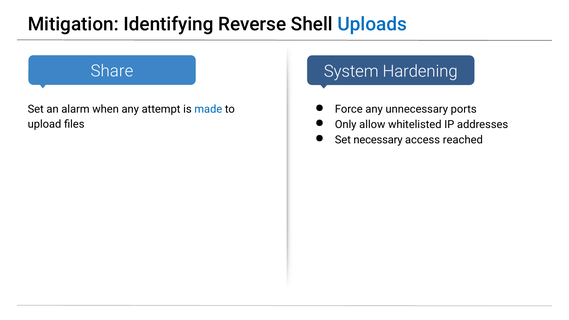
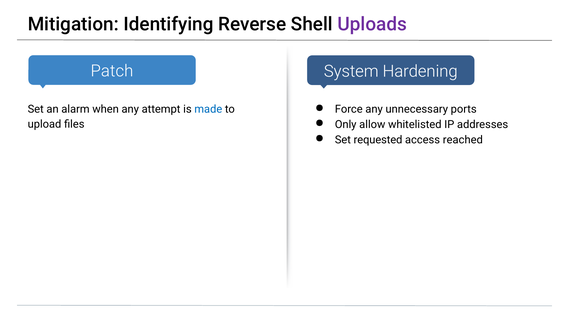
Uploads colour: blue -> purple (372, 24)
Share: Share -> Patch (112, 71)
necessary: necessary -> requested (378, 140)
